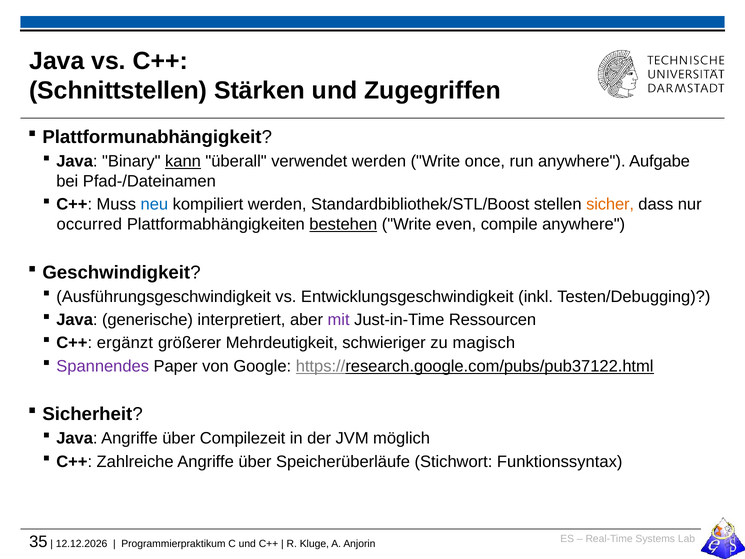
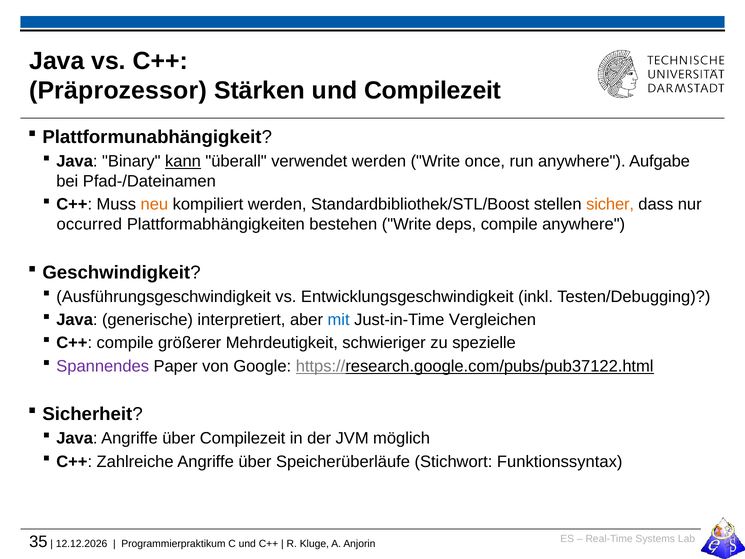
Schnittstellen: Schnittstellen -> Präprozessor (118, 91)
und Zugegriffen: Zugegriffen -> Compilezeit (433, 91)
neu colour: blue -> orange (154, 204)
bestehen underline: present -> none (343, 224)
even: even -> deps (456, 224)
mit colour: purple -> blue (339, 320)
Ressourcen: Ressourcen -> Vergleichen (492, 320)
C++ ergänzt: ergänzt -> compile (125, 343)
magisch: magisch -> spezielle (484, 343)
